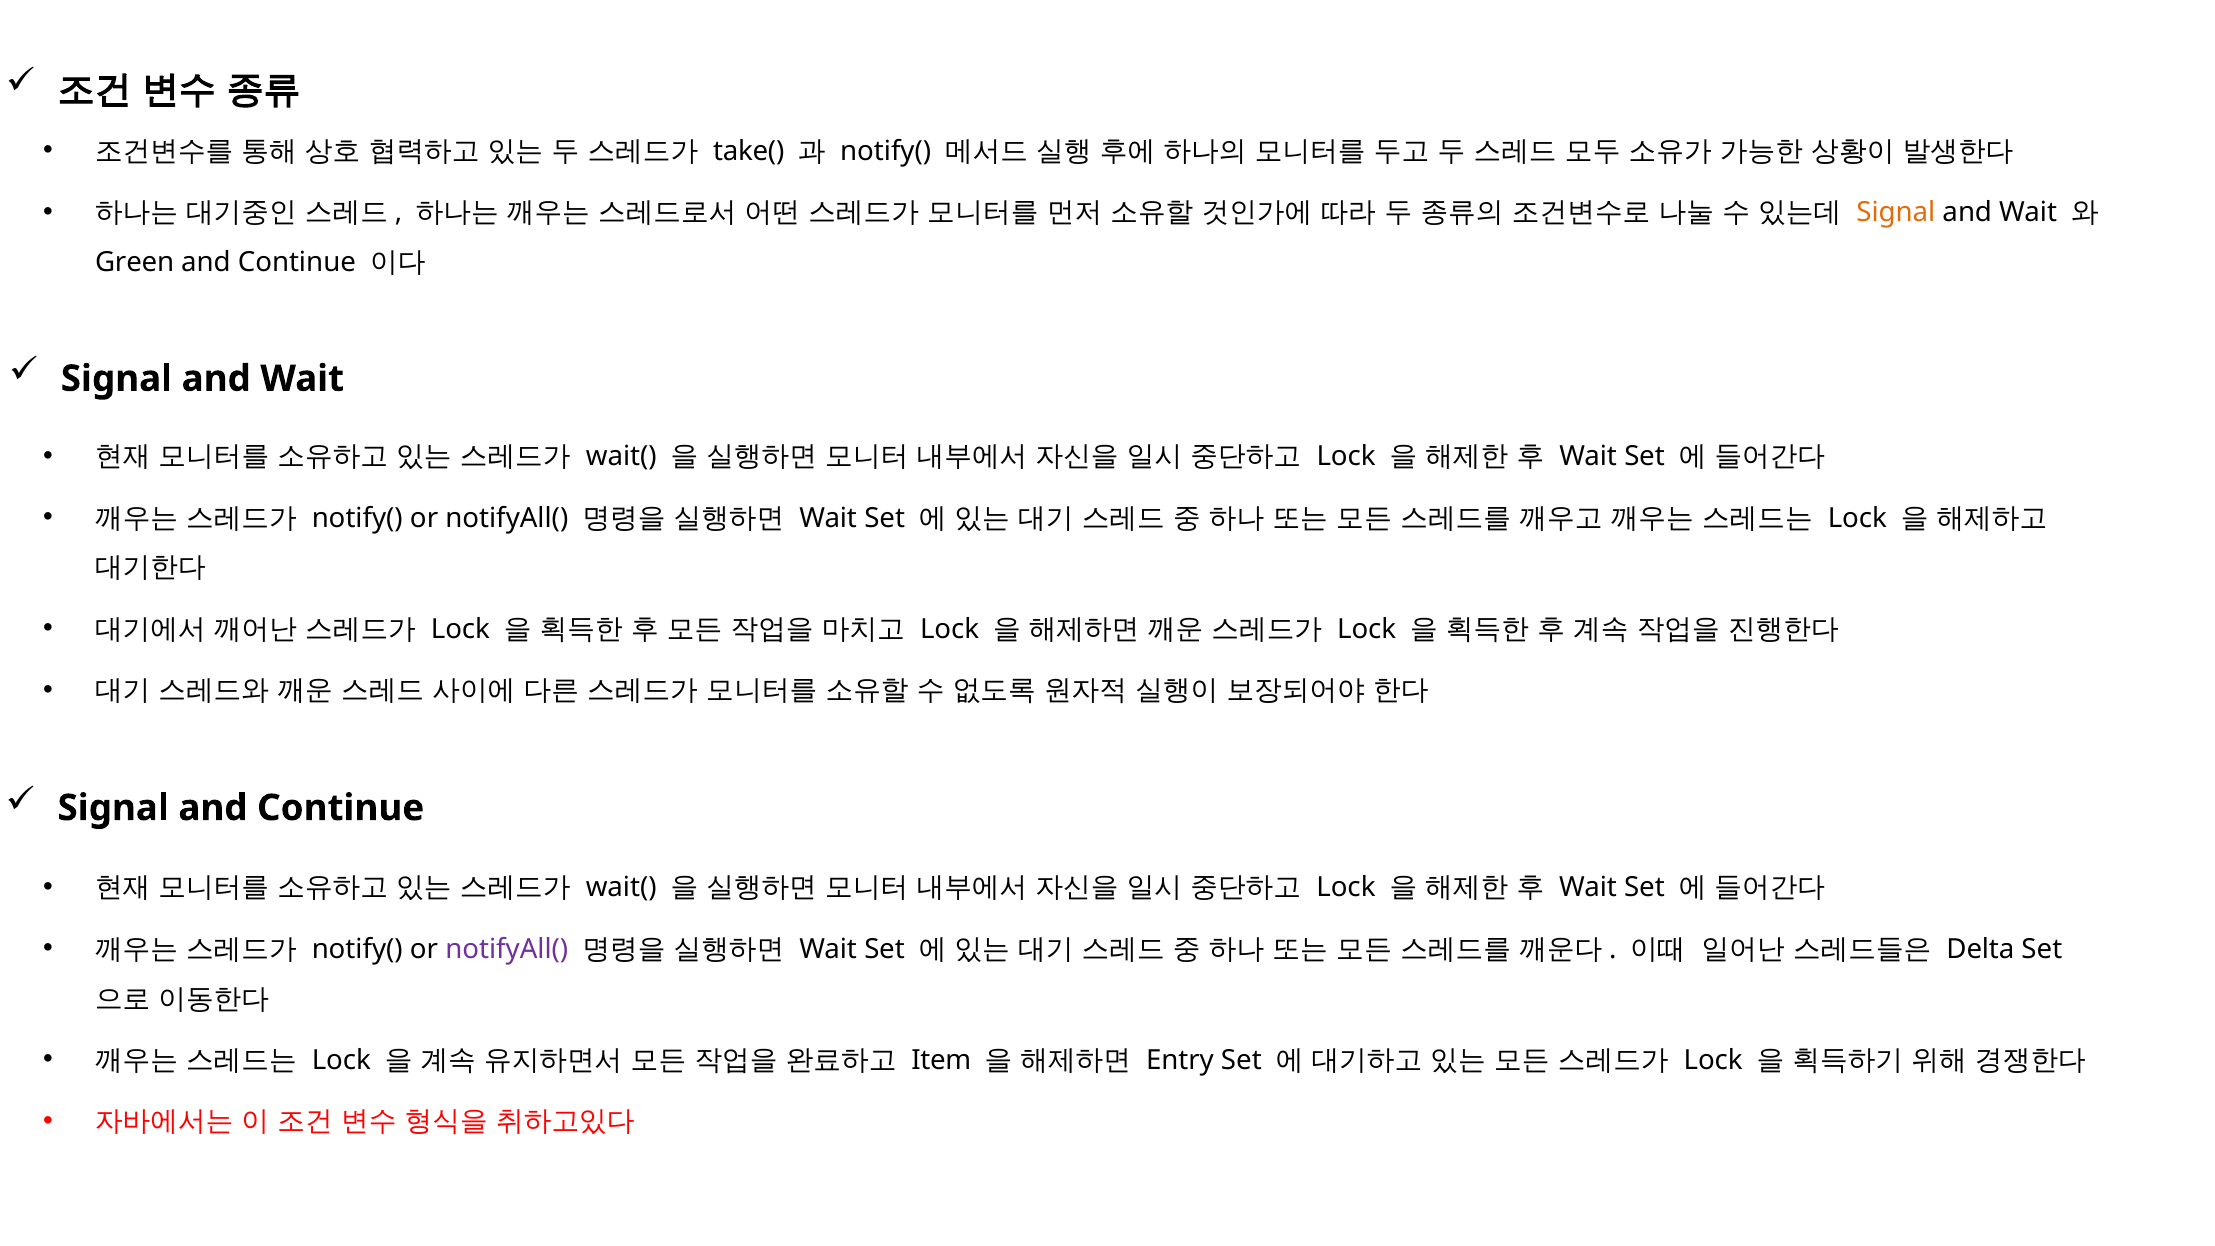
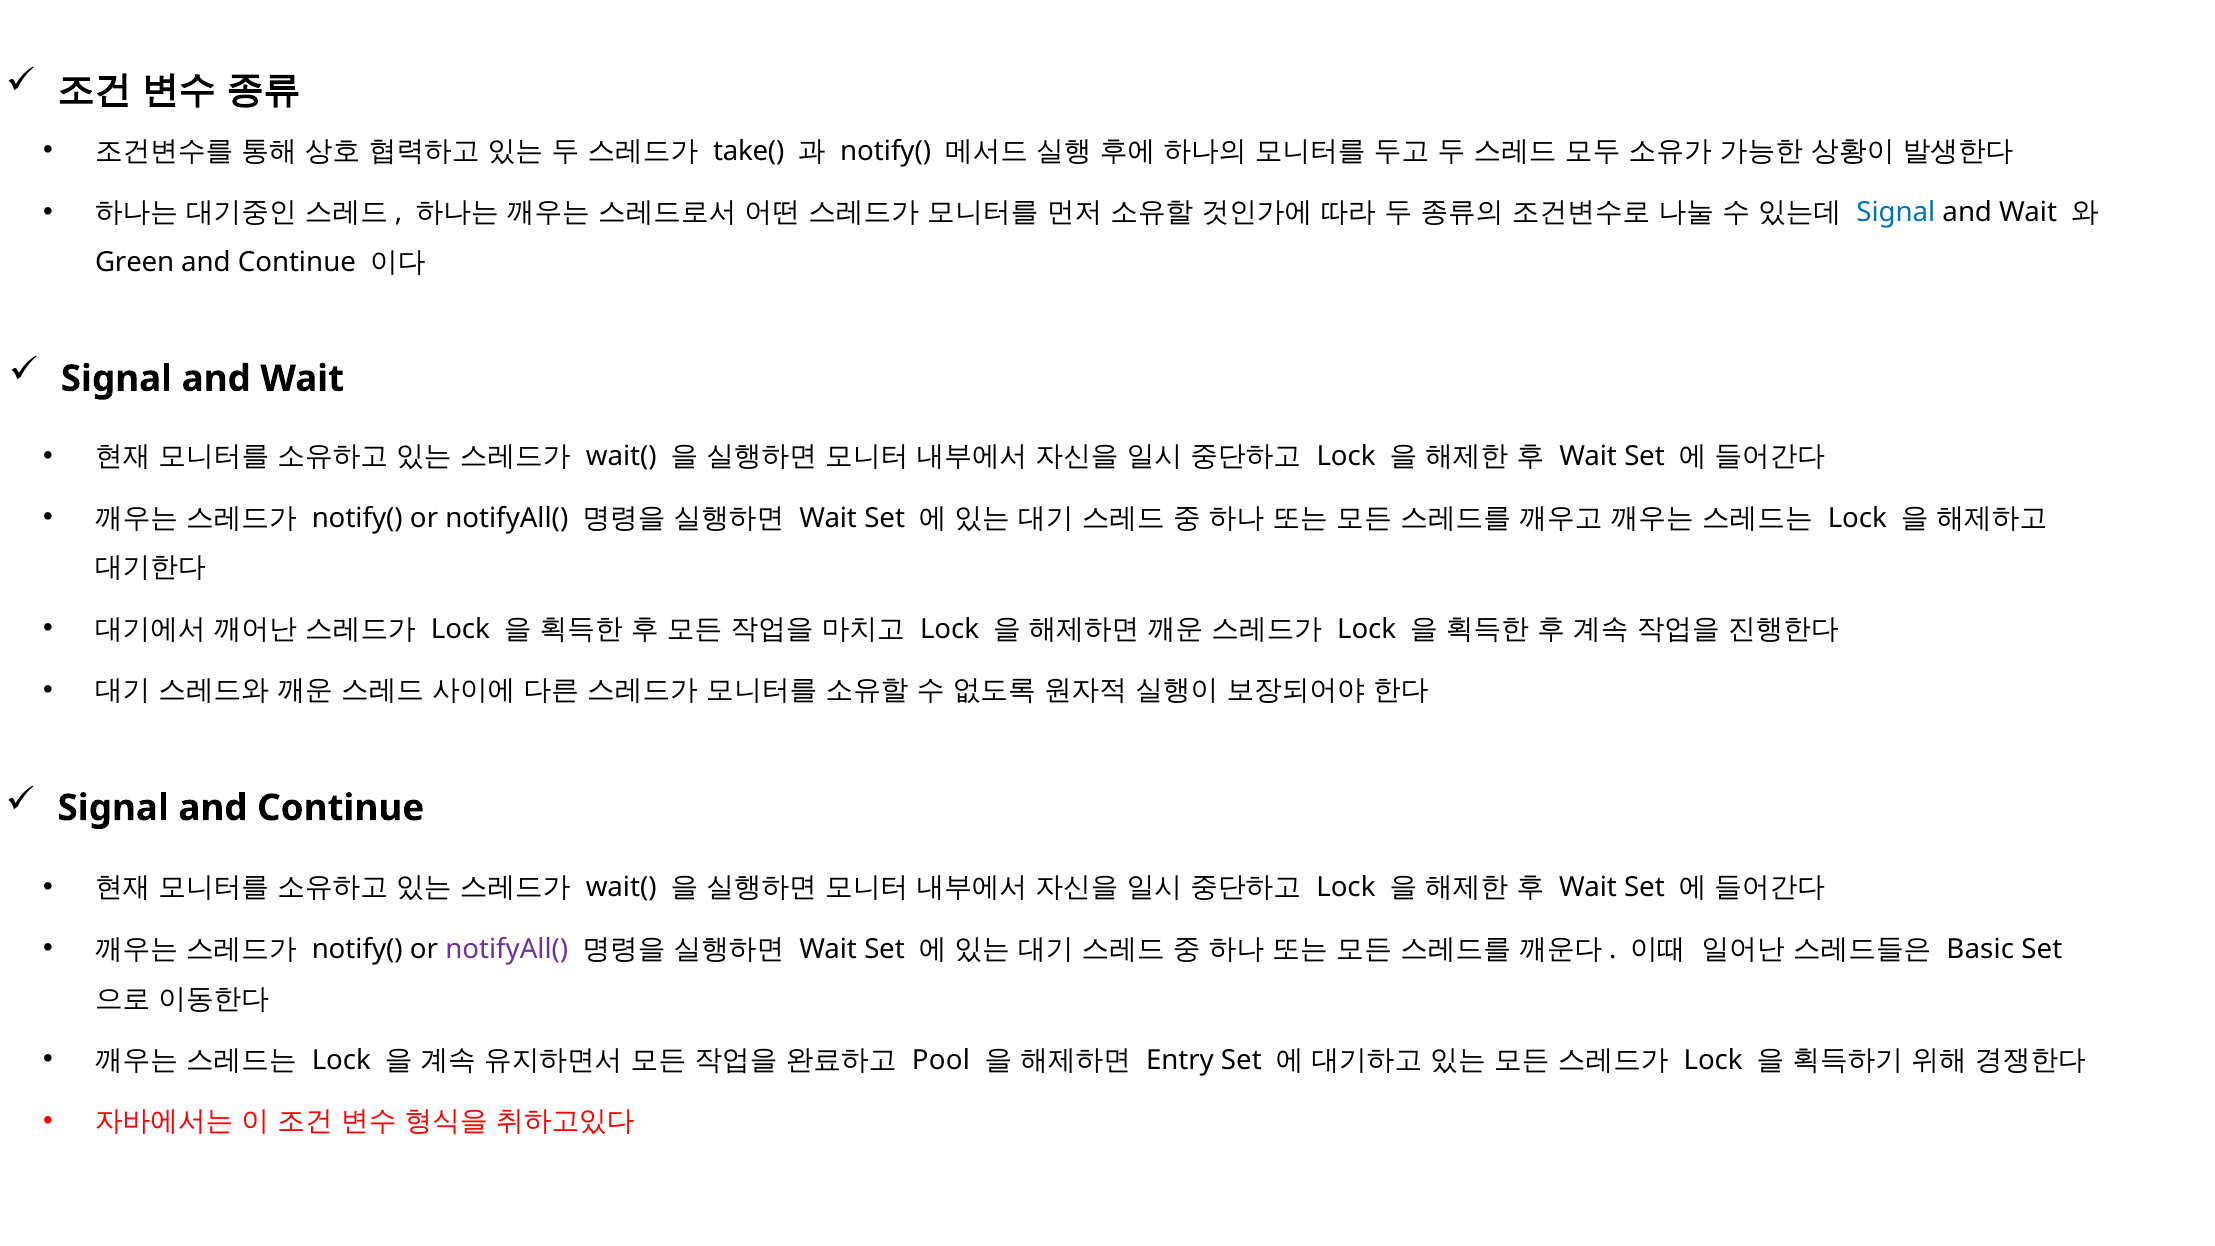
Signal colour: orange -> blue (1896, 213)
Delta: Delta -> Basic (1980, 949)
Item: Item -> Pool (941, 1060)
